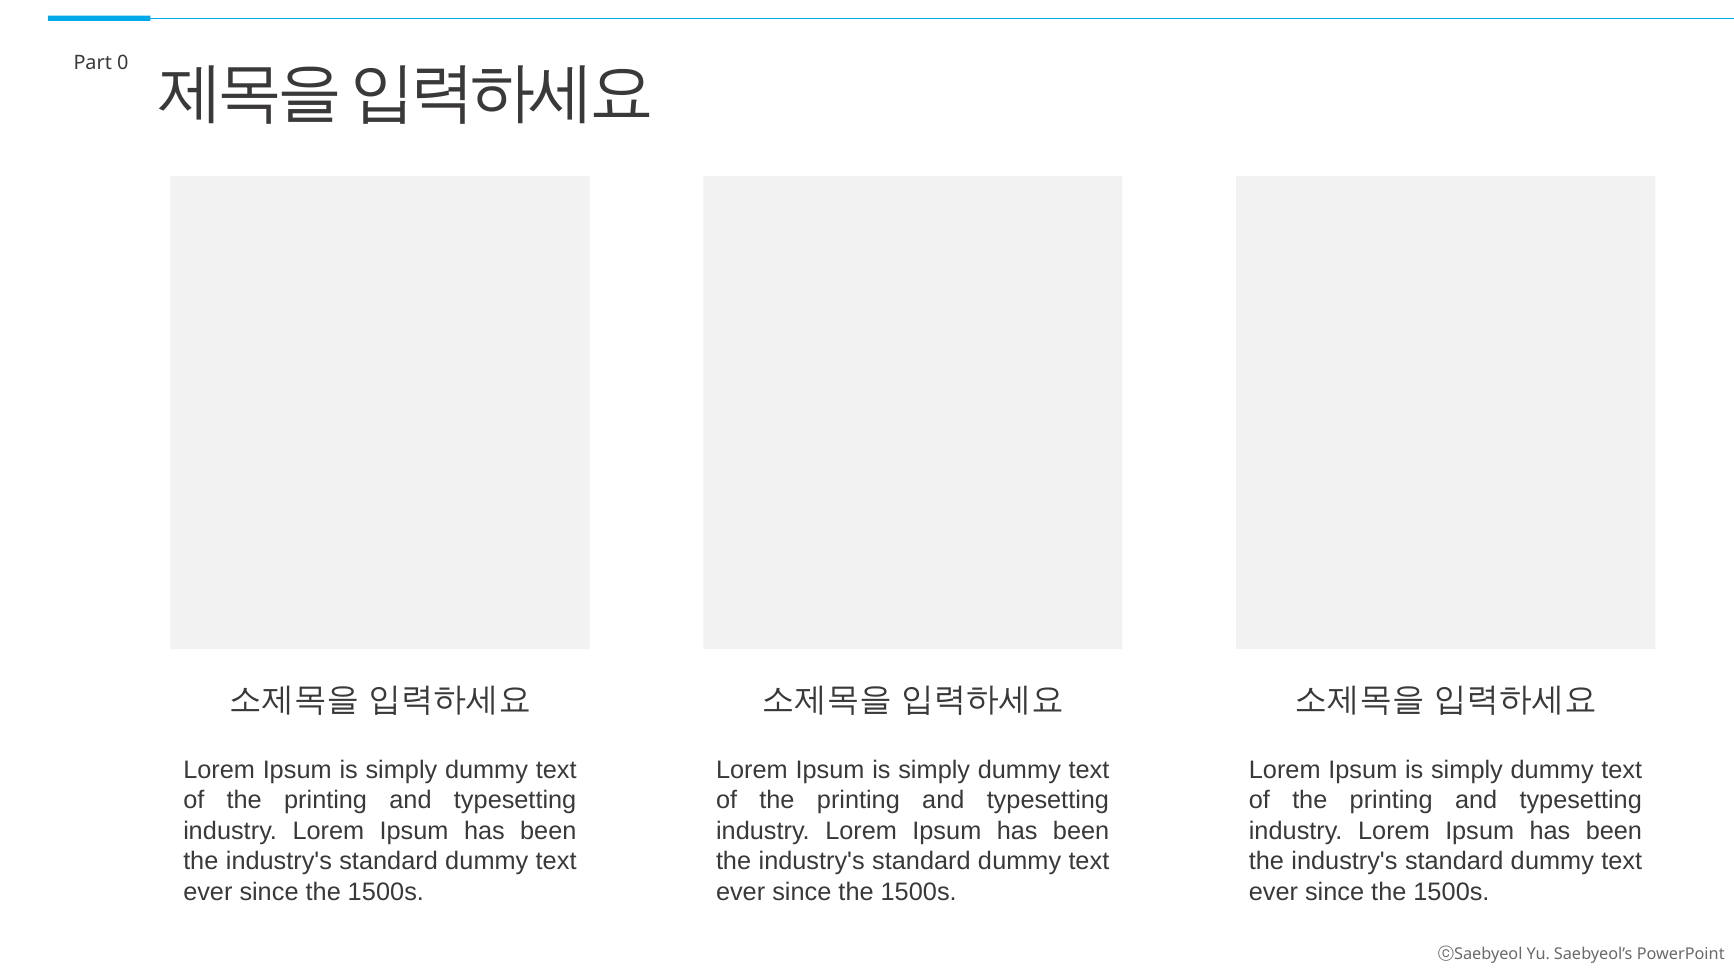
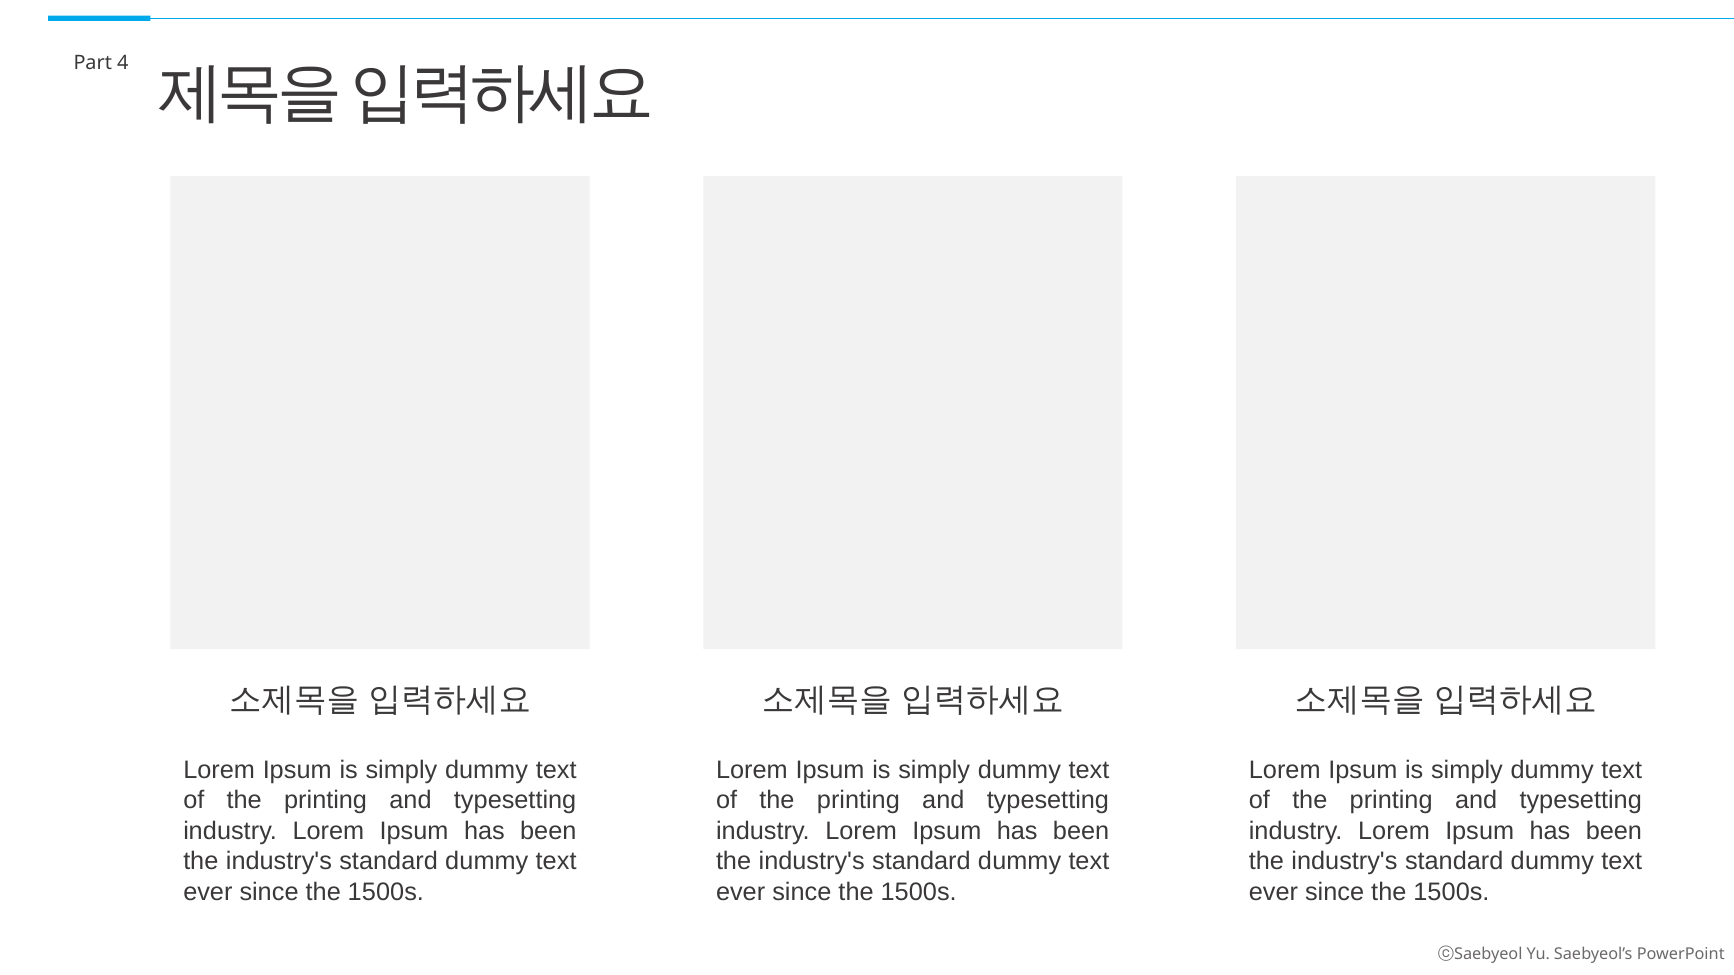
0: 0 -> 4 (123, 63)
